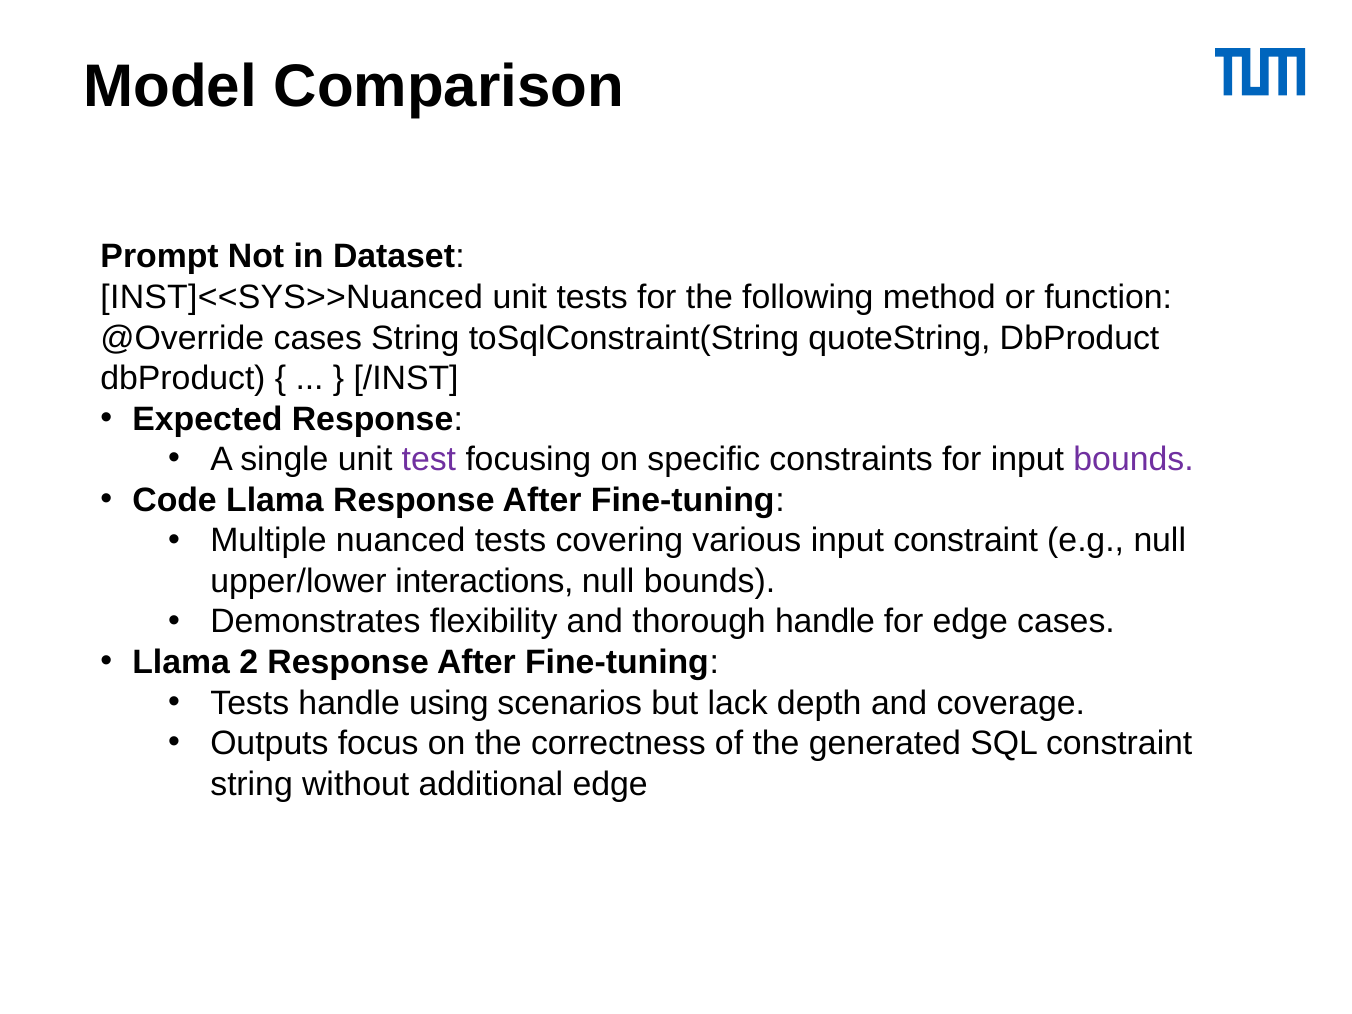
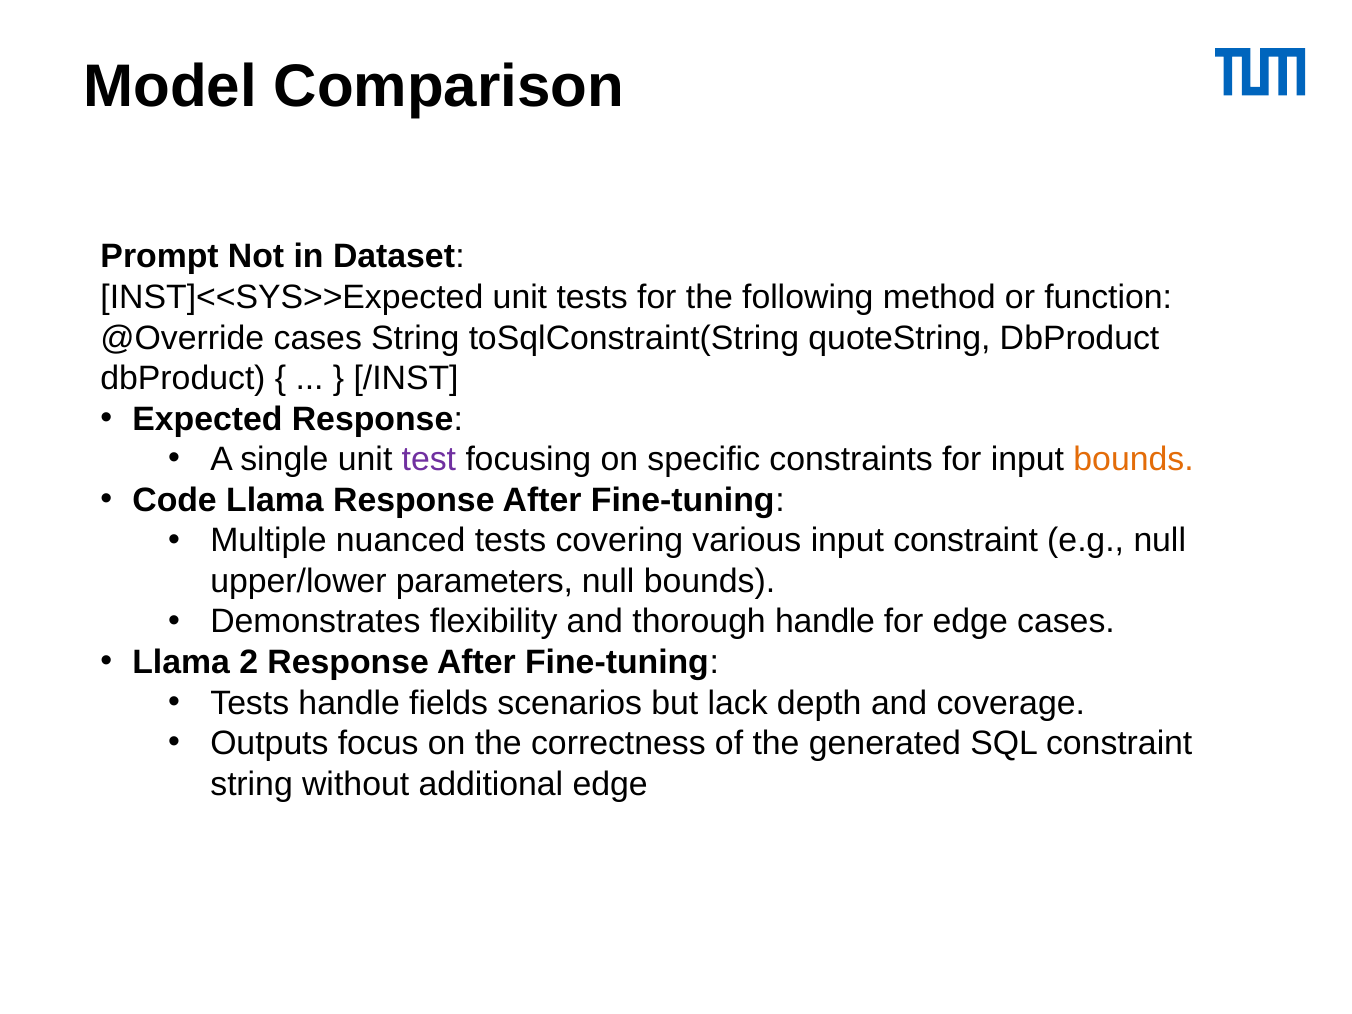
INST]<<SYS>>Nuanced: INST]<<SYS>>Nuanced -> INST]<<SYS>>Expected (292, 297)
bounds colour: purple -> orange (1134, 460)
interactions: interactions -> parameters (484, 581)
using: using -> fields (449, 703)
